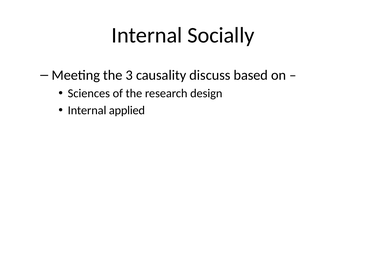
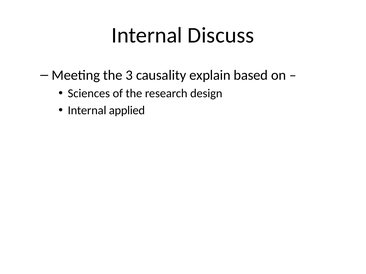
Socially: Socially -> Discuss (221, 35)
discuss: discuss -> explain (210, 75)
